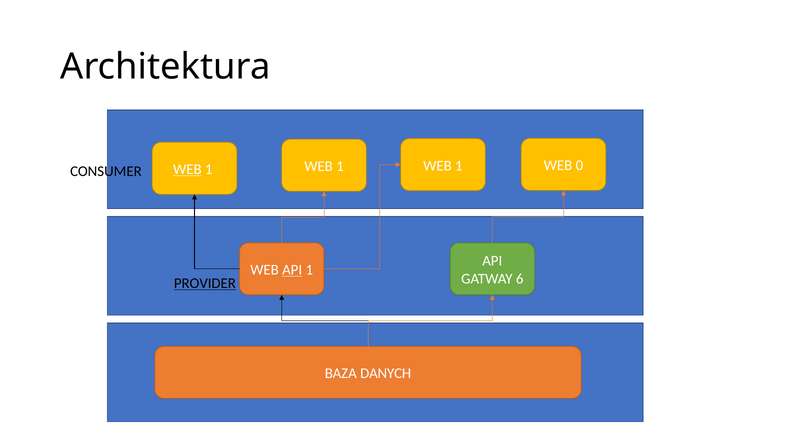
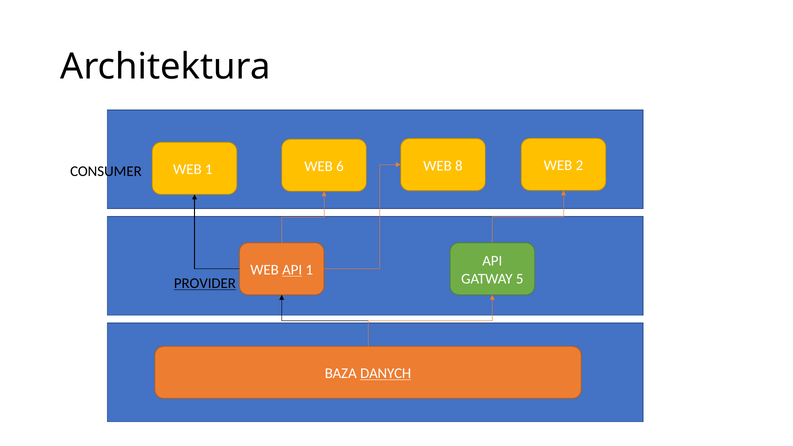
1: 1 -> 6 (340, 166)
1: 1 -> 8 (459, 166)
0: 0 -> 2 (579, 165)
WEB underline: present -> none (187, 169)
6: 6 -> 5 (520, 279)
DANYCH underline: none -> present (386, 373)
